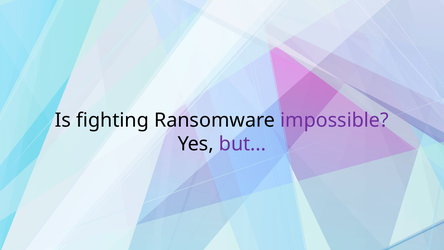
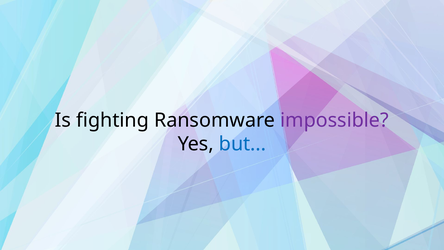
but colour: purple -> blue (243, 144)
